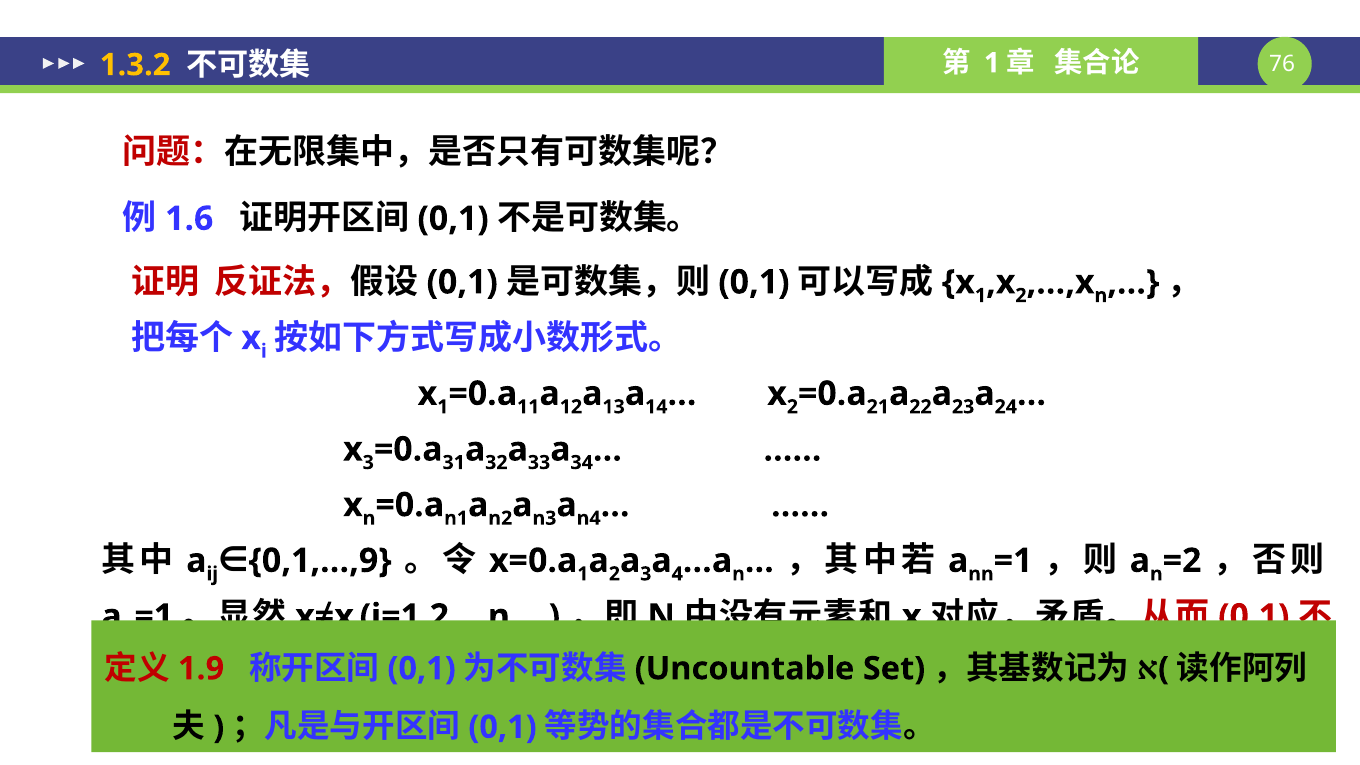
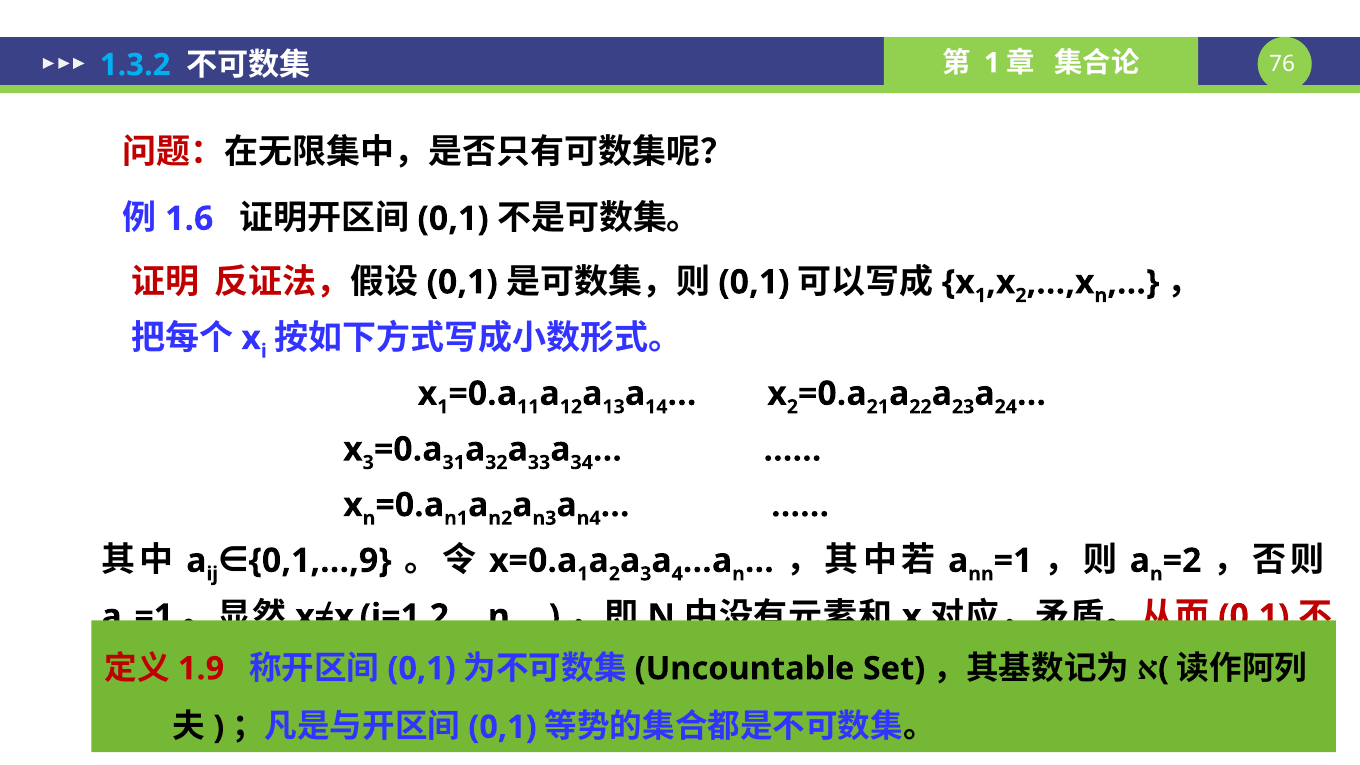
1.3.2 colour: yellow -> light blue (135, 65)
